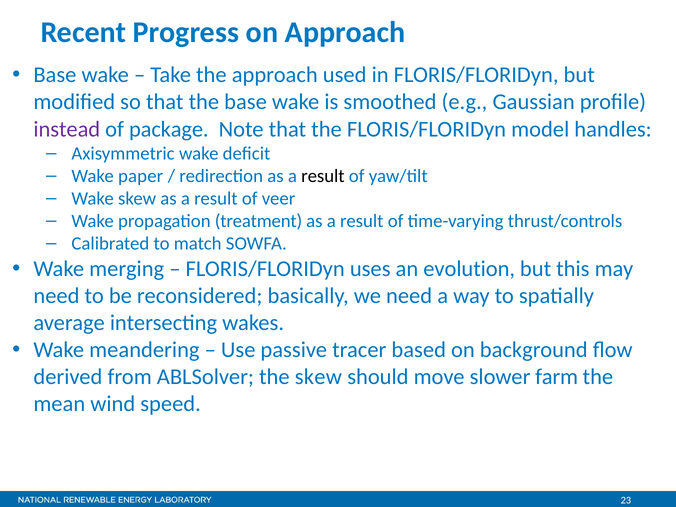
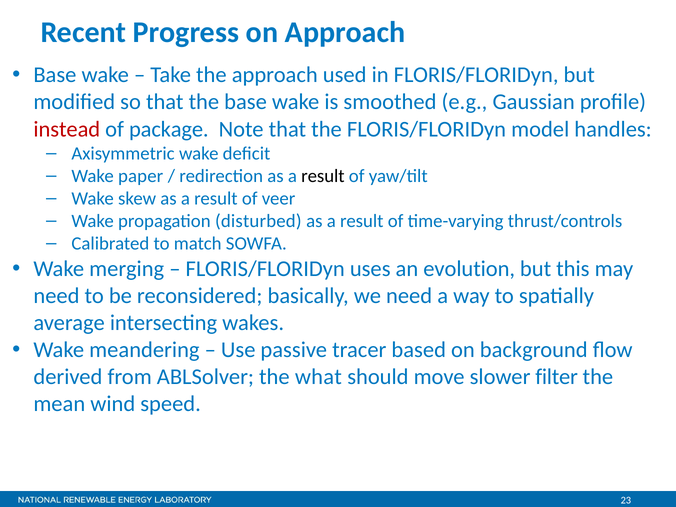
instead colour: purple -> red (67, 129)
treatment: treatment -> disturbed (258, 221)
the skew: skew -> what (318, 377)
farm: farm -> filter (557, 377)
